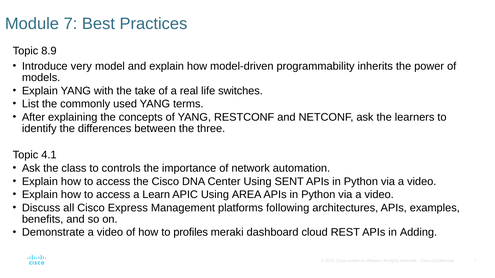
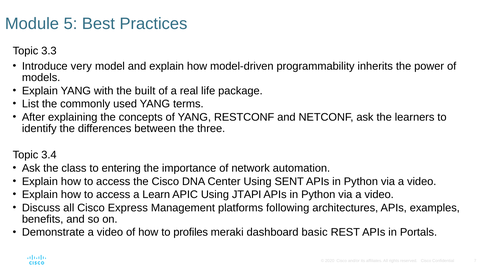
Module 7: 7 -> 5 (70, 24)
8.9: 8.9 -> 3.3 (49, 51)
take: take -> built (145, 91)
switches: switches -> package (240, 91)
4.1: 4.1 -> 3.4 (49, 155)
controls: controls -> entering (121, 168)
AREA: AREA -> JTAPI (247, 195)
cloud: cloud -> basic (315, 233)
Adding: Adding -> Portals (419, 233)
